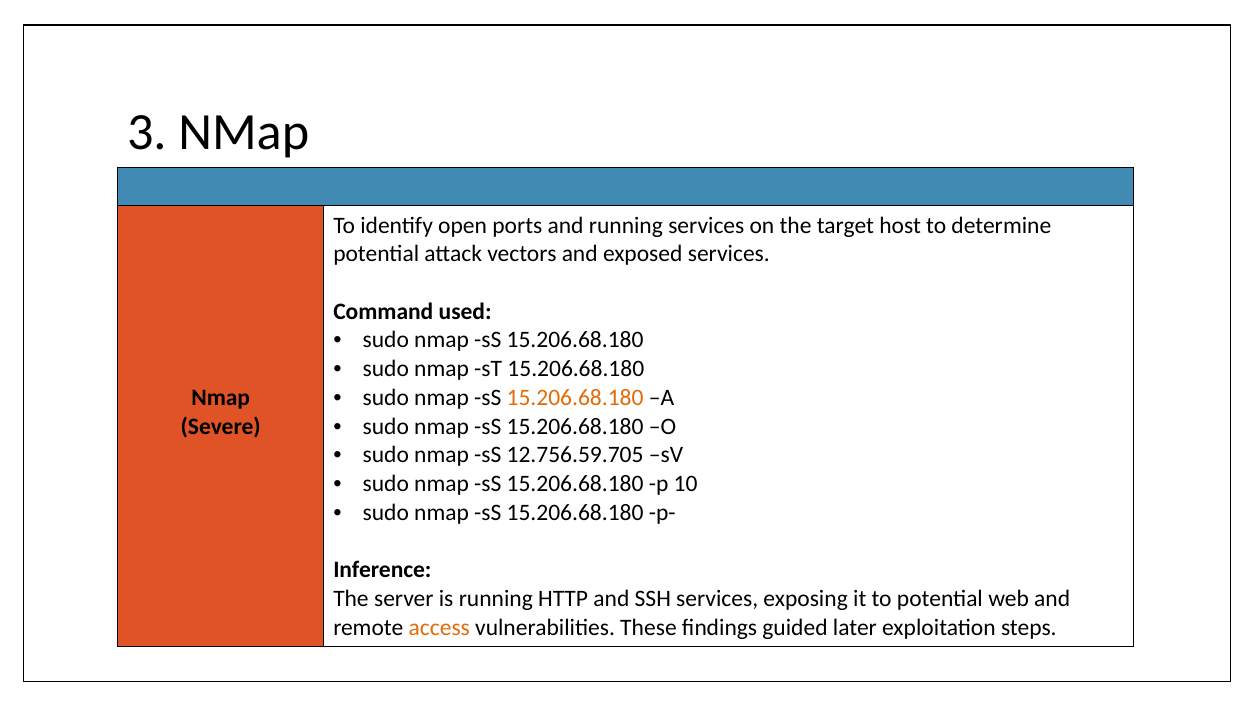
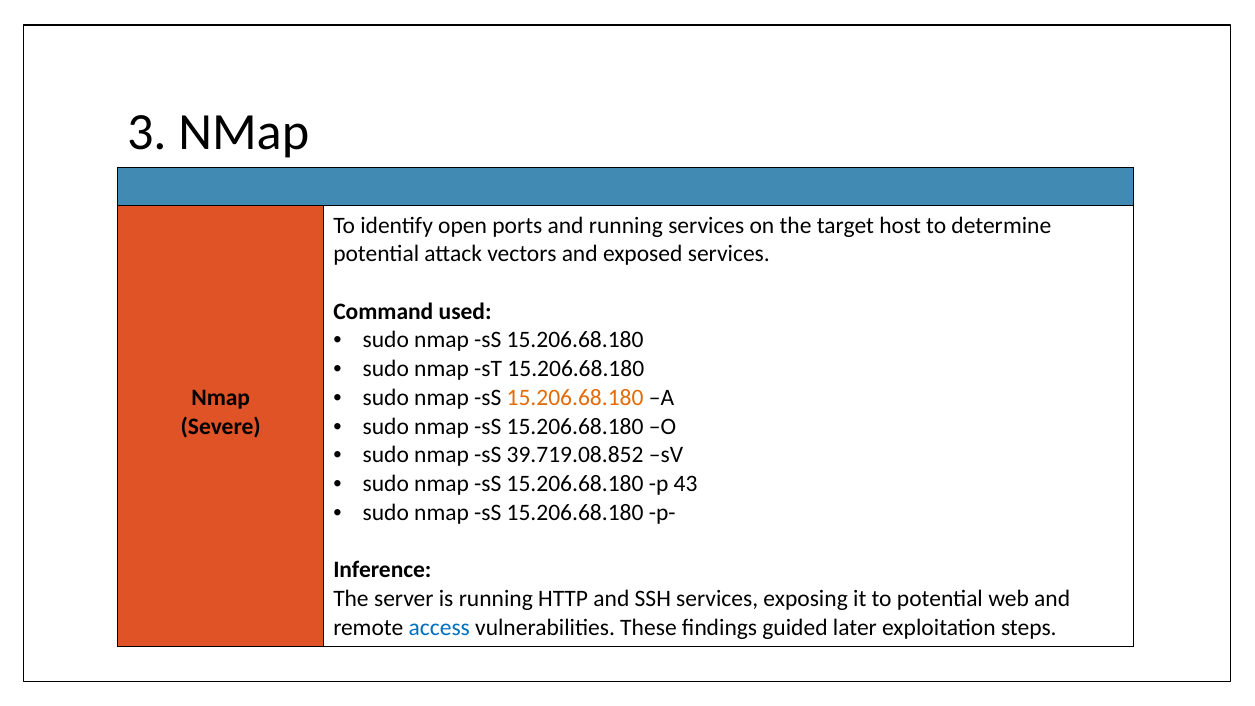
12.756.59.705: 12.756.59.705 -> 39.719.08.852 (575, 455)
10: 10 -> 43 (686, 484)
access colour: orange -> blue (439, 627)
